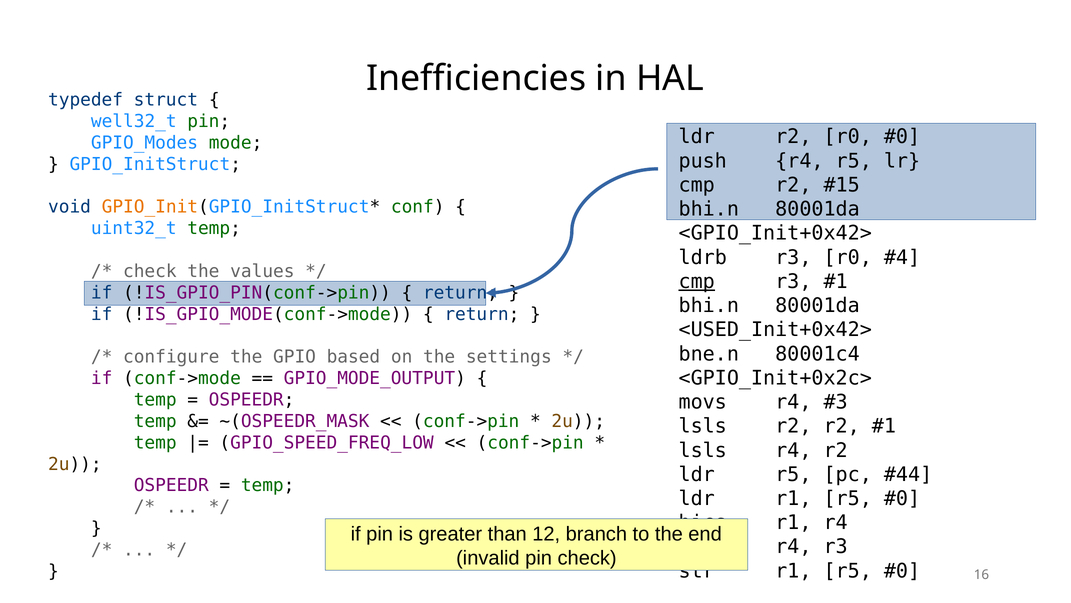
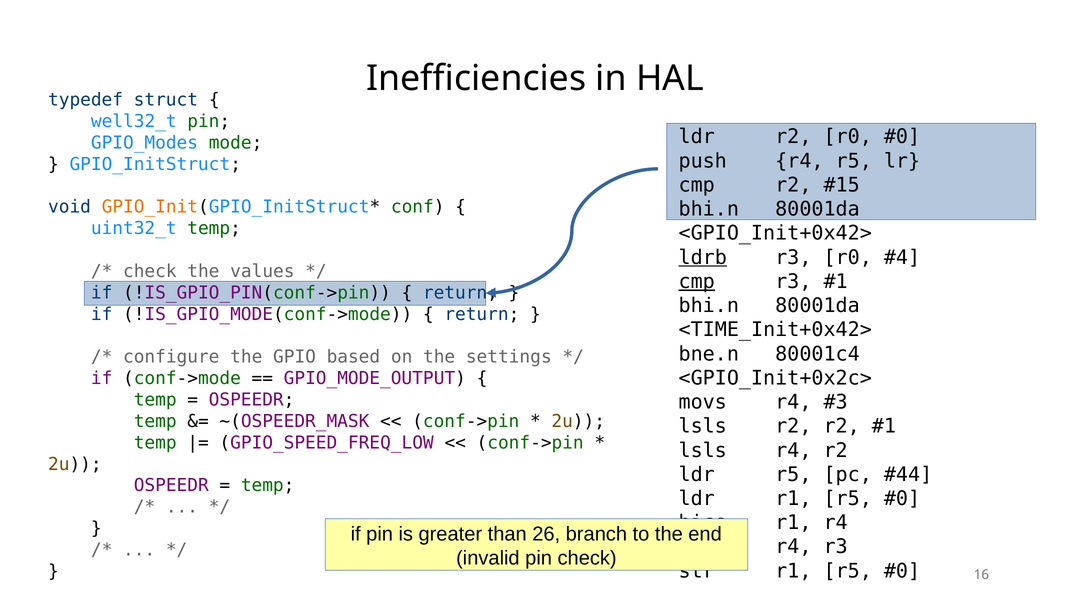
ldrb underline: none -> present (703, 257)
<USED_Init+0x42>: <USED_Init+0x42> -> <TIME_Init+0x42> (775, 329)
12: 12 -> 26 (546, 533)
